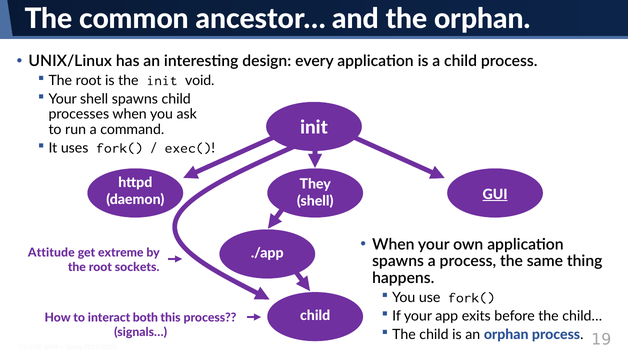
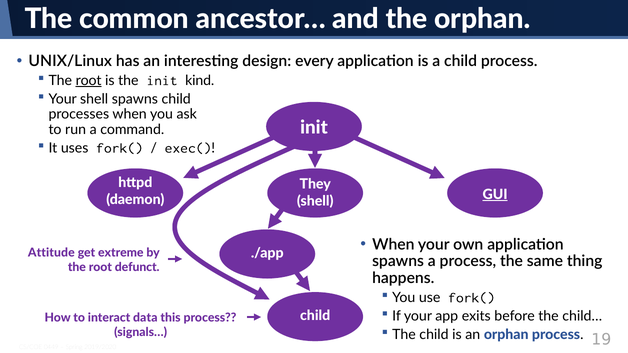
root underline: none -> present (89, 80)
void: void -> kind (200, 80)
sockets: sockets -> defunct (137, 267)
both: both -> data (145, 318)
